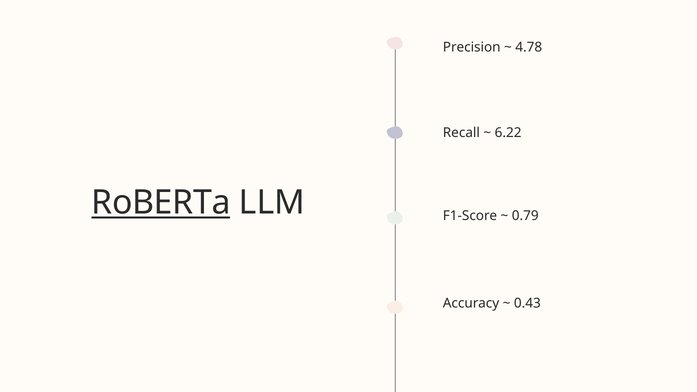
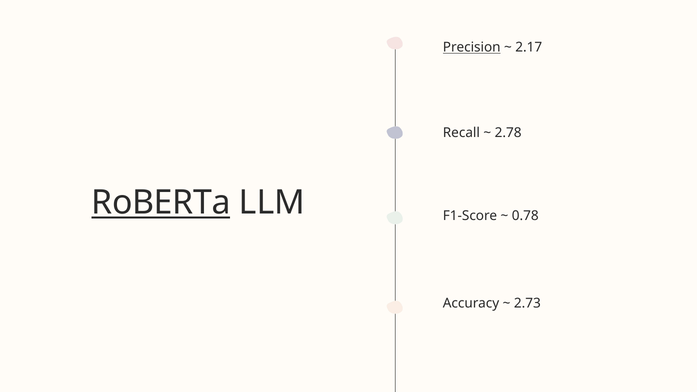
Precision underline: none -> present (472, 47)
4.78: 4.78 -> 2.17 (529, 47)
6.22: 6.22 -> 2.78 (508, 133)
0.79: 0.79 -> 0.78 (525, 216)
0.43: 0.43 -> 2.73 (527, 304)
